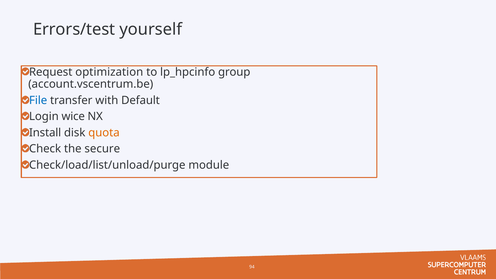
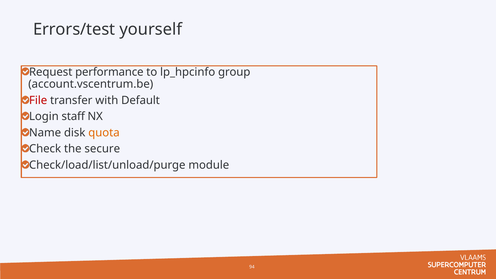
optimization: optimization -> performance (109, 72)
File colour: blue -> red (38, 100)
wice: wice -> staff (73, 117)
Install: Install -> Name (45, 133)
